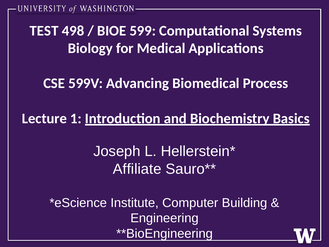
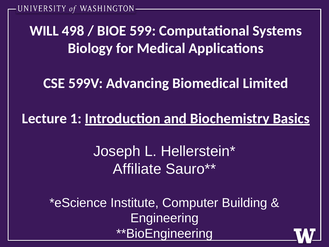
TEST: TEST -> WILL (44, 31)
Process: Process -> Limited (266, 83)
